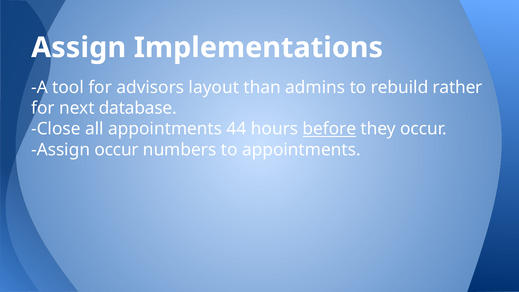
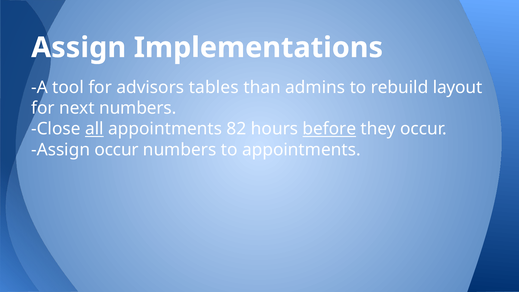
layout: layout -> tables (214, 87)
rather: rather -> layout (458, 87)
next database: database -> numbers (138, 108)
all underline: none -> present (94, 129)
44: 44 -> 82 (237, 129)
